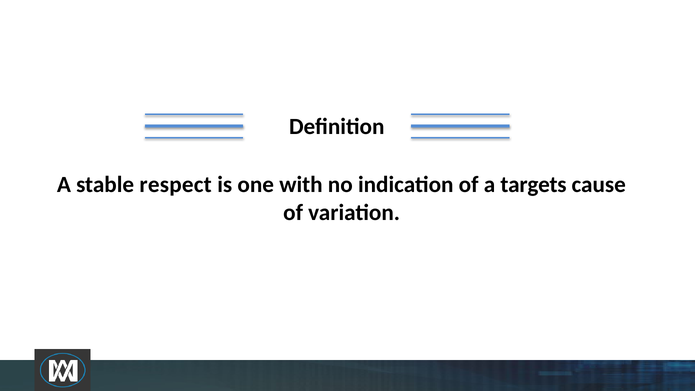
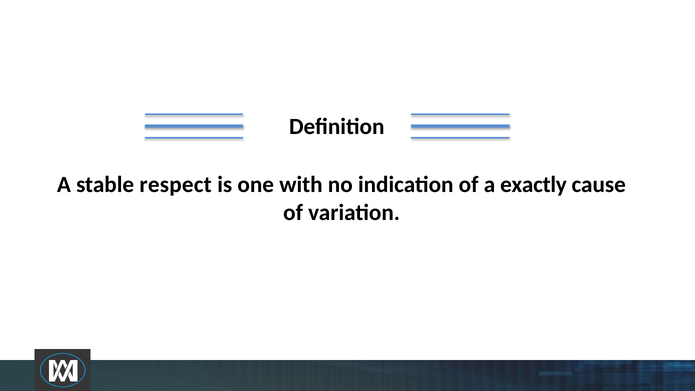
targets: targets -> exactly (533, 185)
